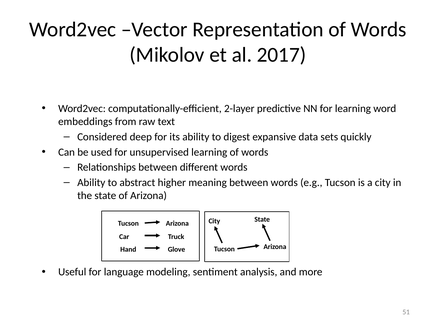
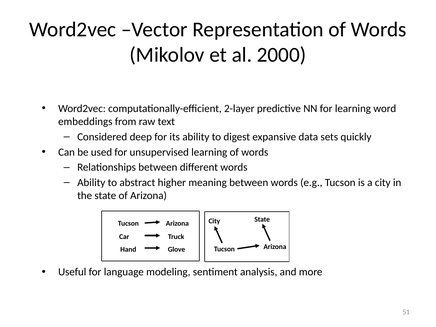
2017: 2017 -> 2000 (281, 55)
